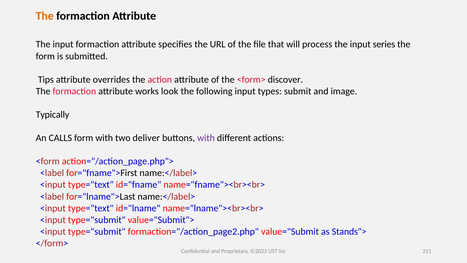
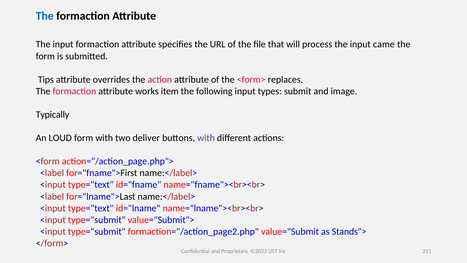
The colour: orange -> blue (45, 16)
series: series -> came (384, 44)
discover: discover -> replaces (285, 79)
look: look -> item (170, 91)
CALLS: CALLS -> LOUD (60, 138)
